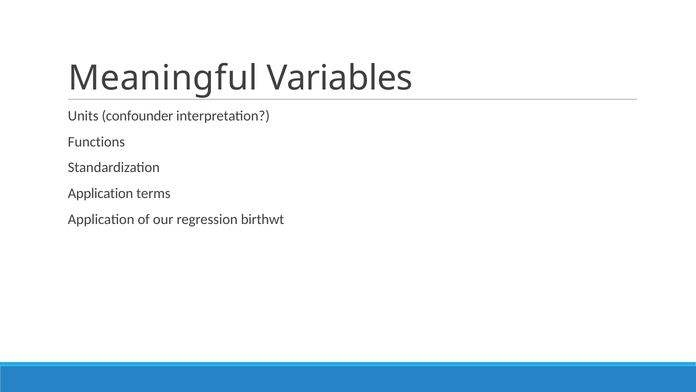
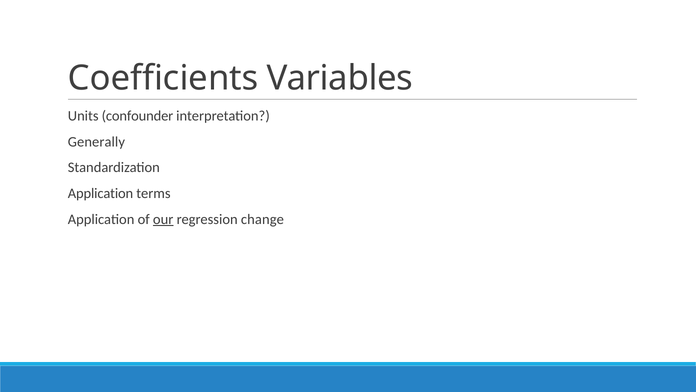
Meaningful: Meaningful -> Coefficients (163, 78)
Functions: Functions -> Generally (96, 142)
our underline: none -> present (163, 219)
birthwt: birthwt -> change (262, 219)
